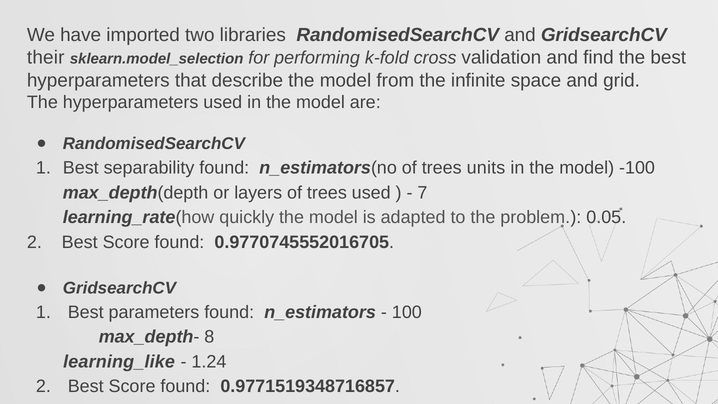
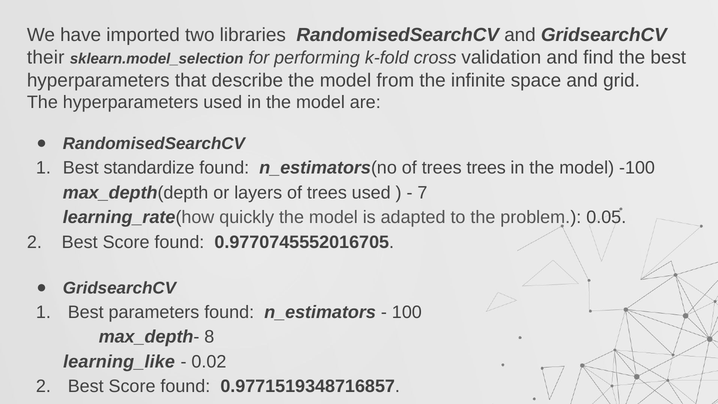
separability: separability -> standardize (149, 168)
trees units: units -> trees (486, 168)
1.24: 1.24 -> 0.02 (209, 362)
